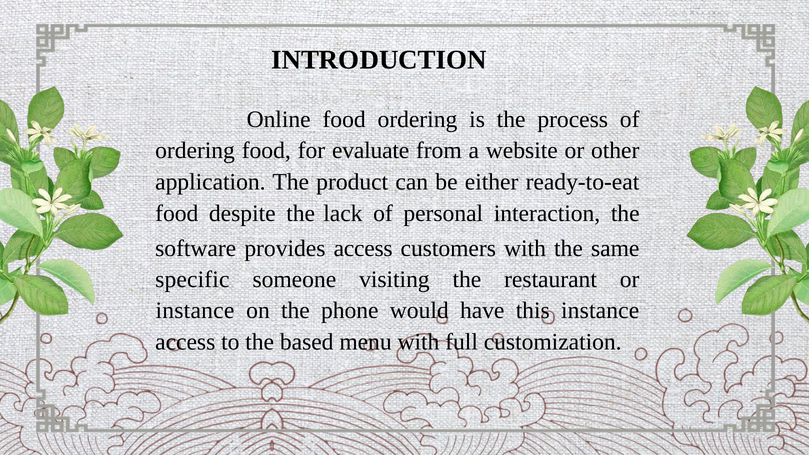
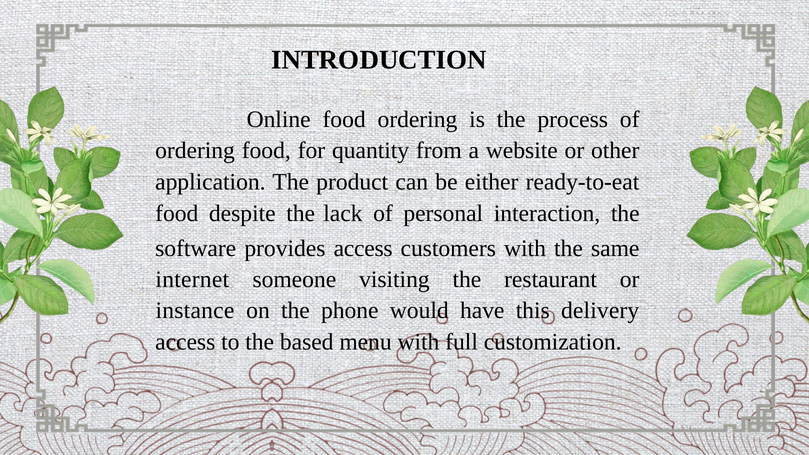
evaluate: evaluate -> quantity (371, 151)
specific: specific -> internet (192, 280)
this instance: instance -> delivery (600, 311)
